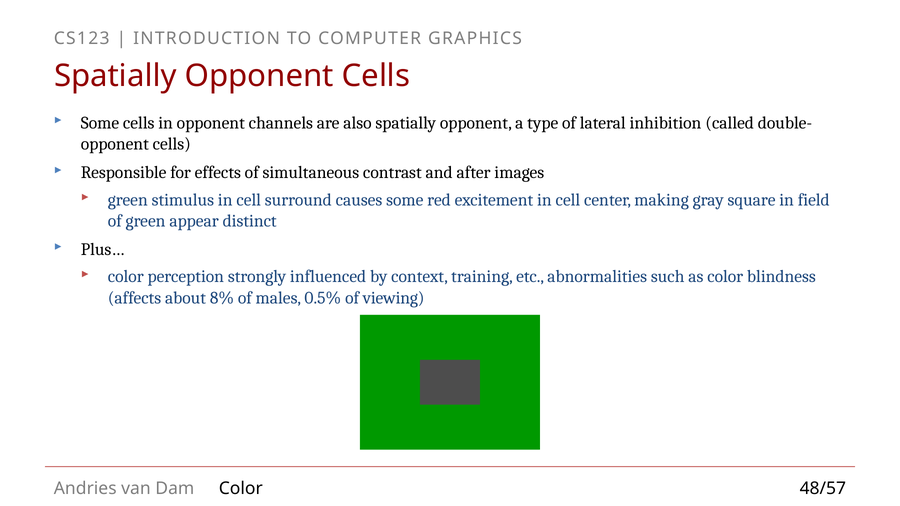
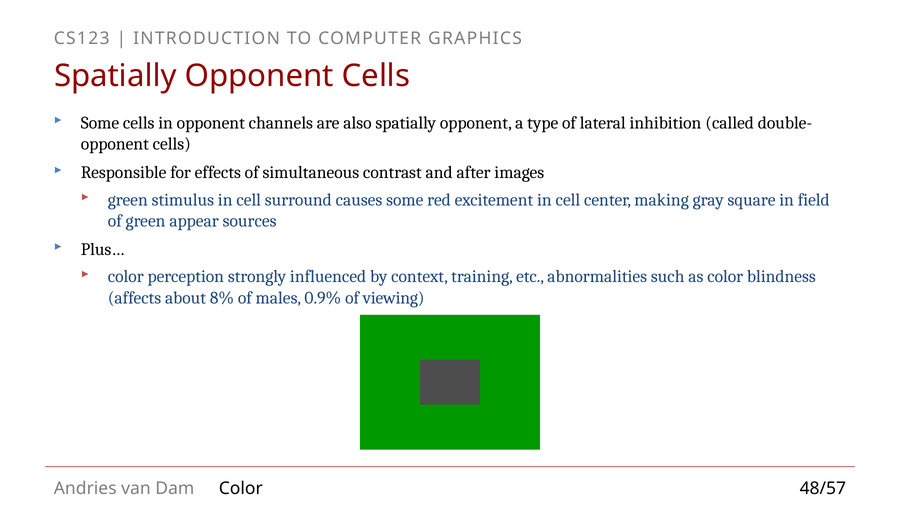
distinct: distinct -> sources (250, 221)
0.5%: 0.5% -> 0.9% (323, 298)
